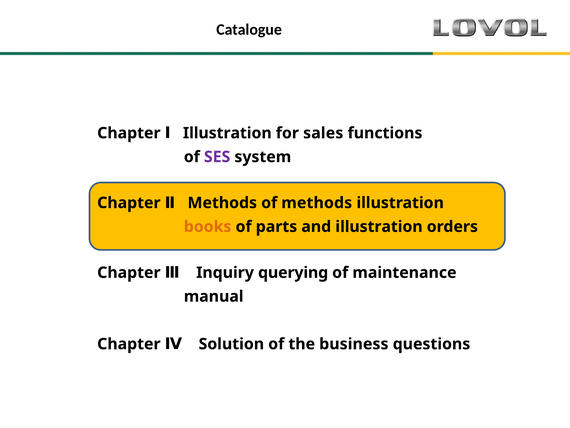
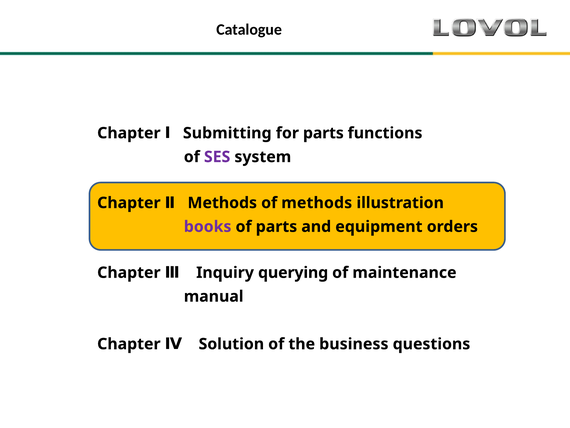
Chapter Illustration: Illustration -> Submitting (227, 133)
for sales: sales -> parts (323, 133)
books colour: orange -> purple (208, 226)
and illustration: illustration -> equipment (379, 226)
